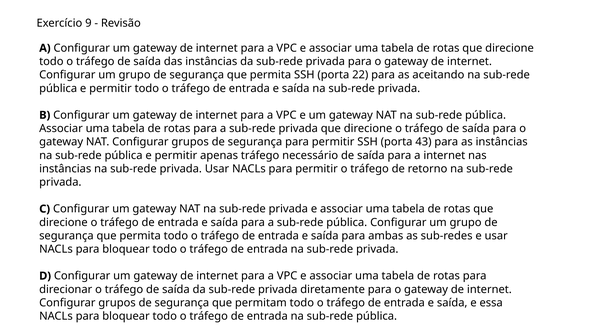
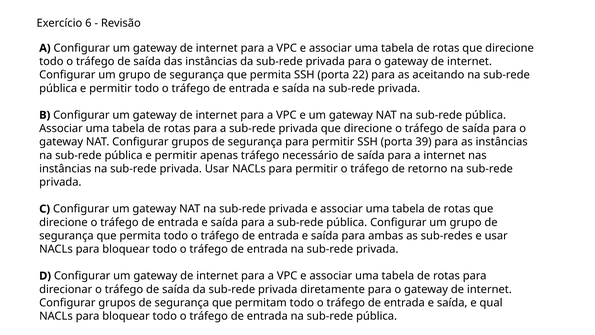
9: 9 -> 6 (88, 23)
43: 43 -> 39 (423, 142)
essa: essa -> qual (491, 302)
